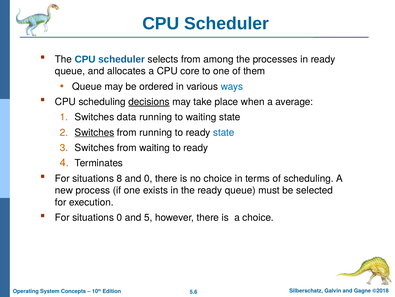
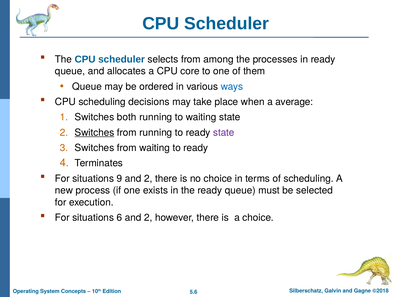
decisions underline: present -> none (149, 102)
data: data -> both (127, 117)
state colour: blue -> purple (224, 132)
8: 8 -> 9 (119, 178)
0: 0 -> 2 (148, 178)
situations 0: 0 -> 6 (119, 217)
5: 5 -> 2 (148, 217)
